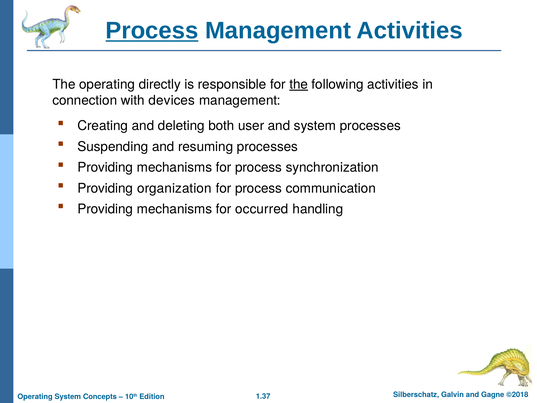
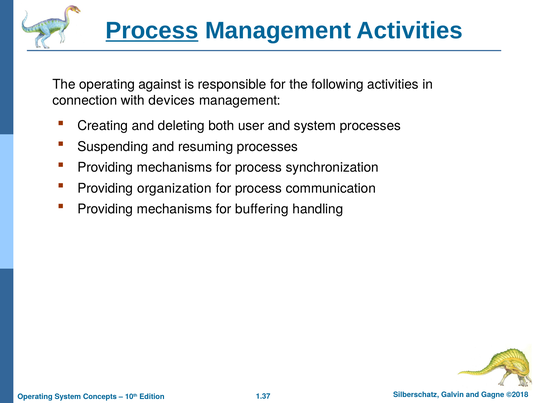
directly: directly -> against (160, 84)
the underline: present -> none (299, 84)
occurred: occurred -> buffering (262, 209)
